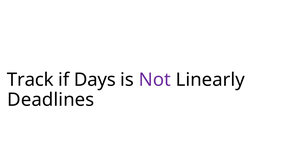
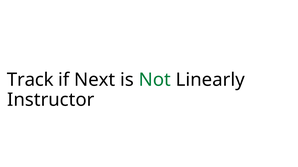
Days: Days -> Next (95, 80)
Not colour: purple -> green (155, 80)
Deadlines: Deadlines -> Instructor (51, 100)
